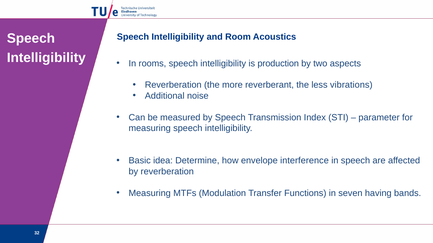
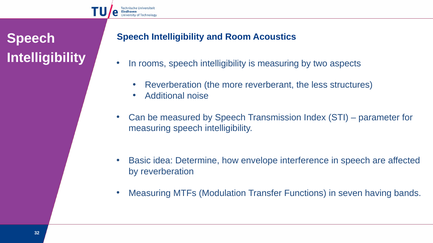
is production: production -> measuring (278, 64)
vibrations: vibrations -> structures (351, 85)
